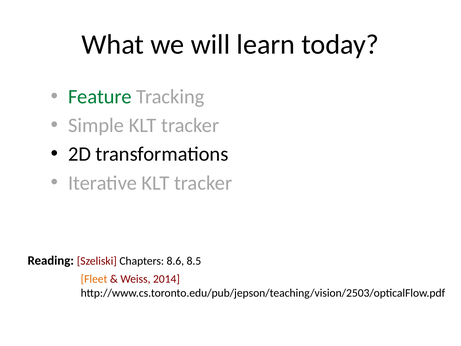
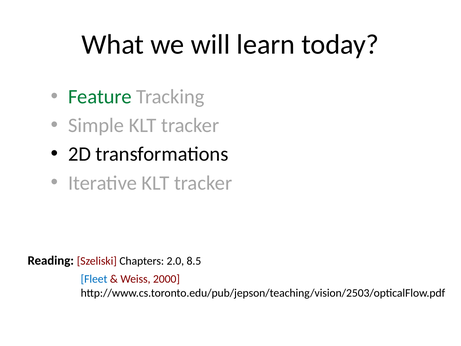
8.6: 8.6 -> 2.0 (175, 261)
Fleet colour: orange -> blue (94, 279)
2014: 2014 -> 2000 (166, 279)
